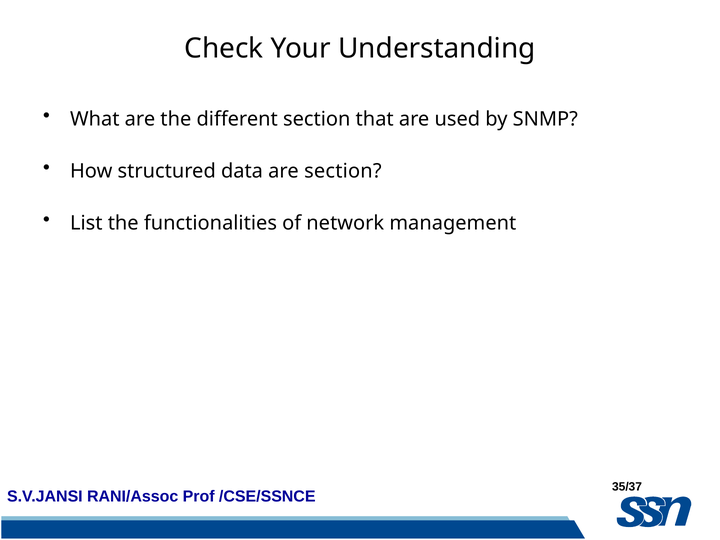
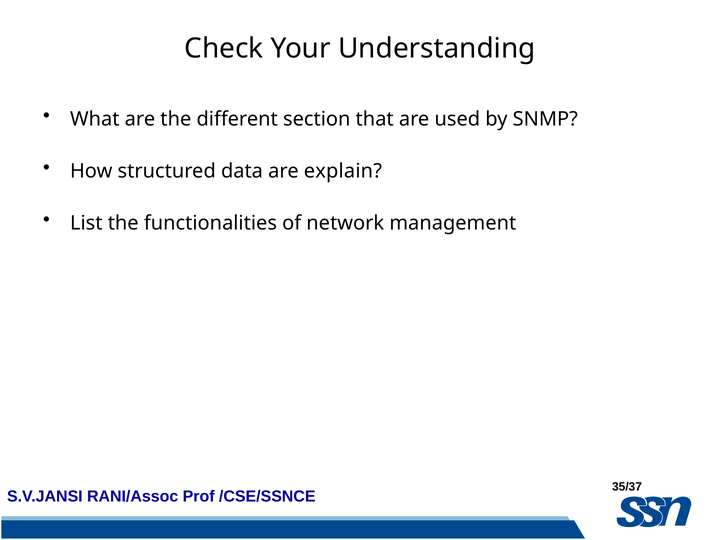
are section: section -> explain (343, 171)
